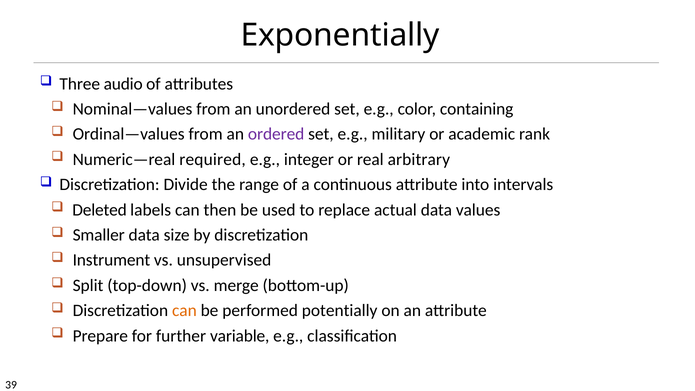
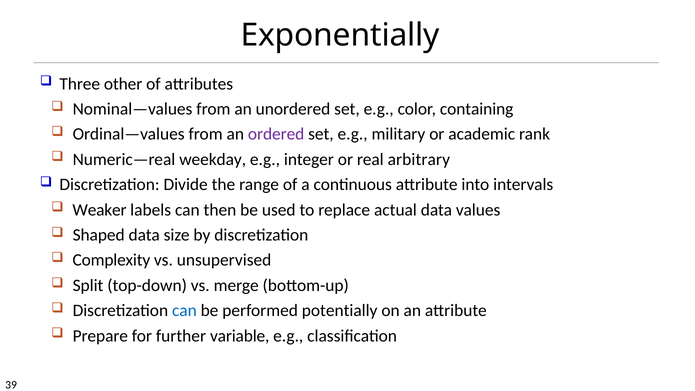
audio: audio -> other (123, 84)
required: required -> weekday (213, 159)
Deleted: Deleted -> Weaker (100, 210)
Smaller: Smaller -> Shaped (99, 235)
Instrument: Instrument -> Complexity (111, 260)
can colour: orange -> blue (184, 311)
